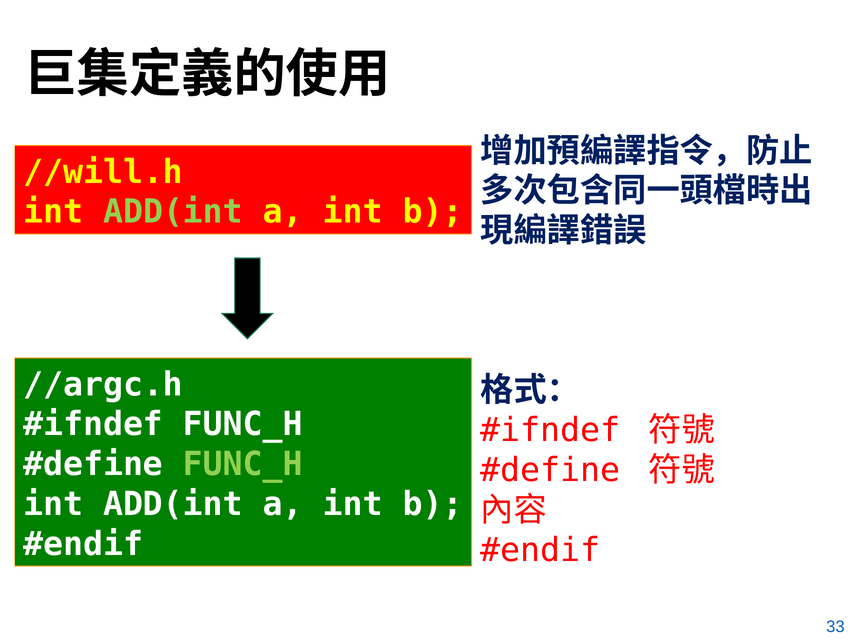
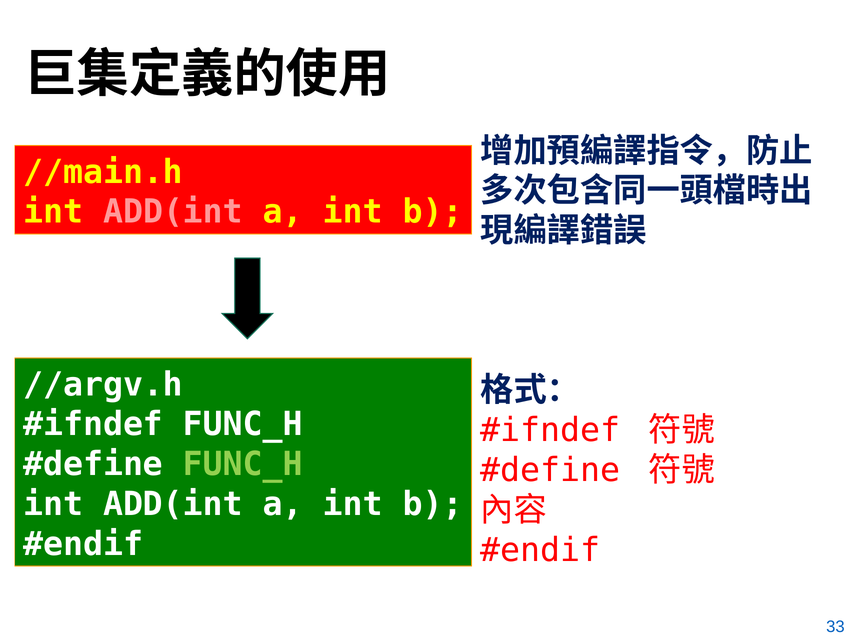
//will.h: //will.h -> //main.h (103, 172)
ADD(int colour: light green -> pink (173, 212)
//argc.h: //argc.h -> //argv.h (103, 385)
